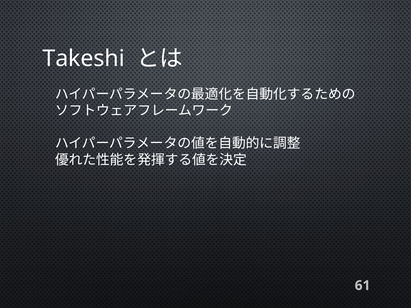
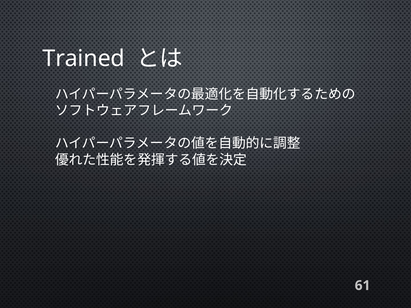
Takeshi: Takeshi -> Trained (84, 59)
